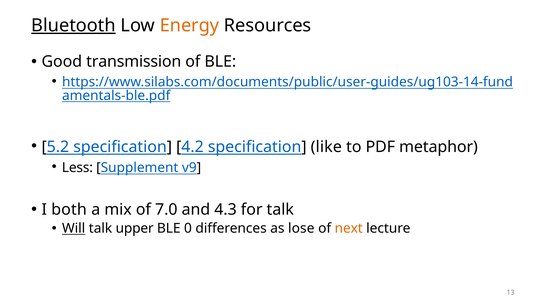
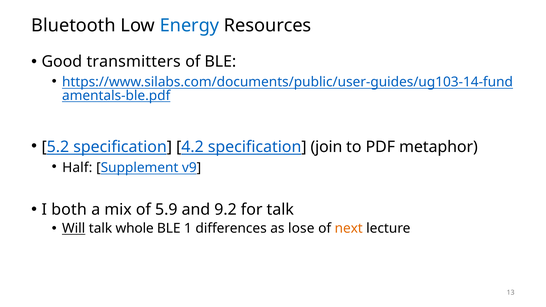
Bluetooth underline: present -> none (74, 25)
Energy colour: orange -> blue (189, 25)
transmission: transmission -> transmitters (134, 62)
like: like -> join (326, 147)
Less: Less -> Half (77, 168)
7.0: 7.0 -> 5.9 (166, 210)
4.3: 4.3 -> 9.2 (226, 210)
upper: upper -> whole (135, 229)
0: 0 -> 1 (188, 229)
